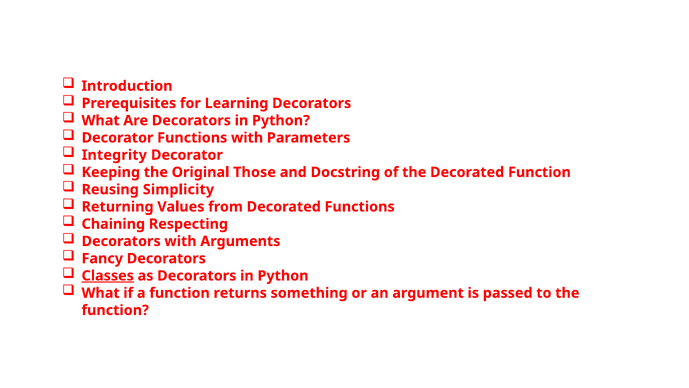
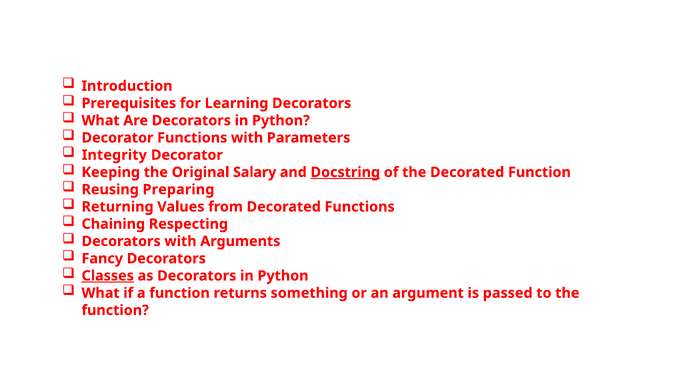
Those: Those -> Salary (255, 172)
Docstring underline: none -> present (345, 172)
Simplicity: Simplicity -> Preparing (178, 189)
